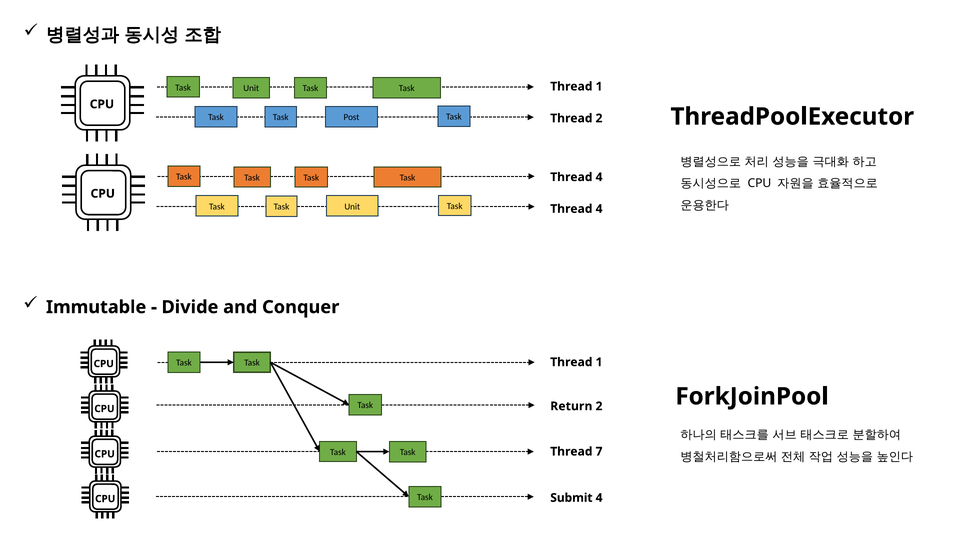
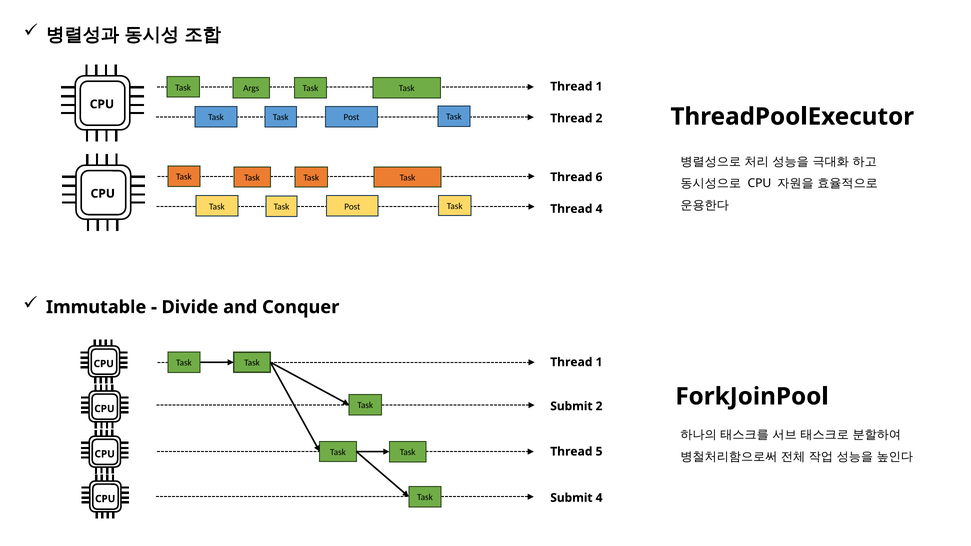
Unit: Unit -> Args (251, 88)
4: 4 -> 6 (599, 177)
Unit: Unit -> Post (352, 207)
Return: Return -> Submit (571, 406)
7: 7 -> 5 (599, 452)
